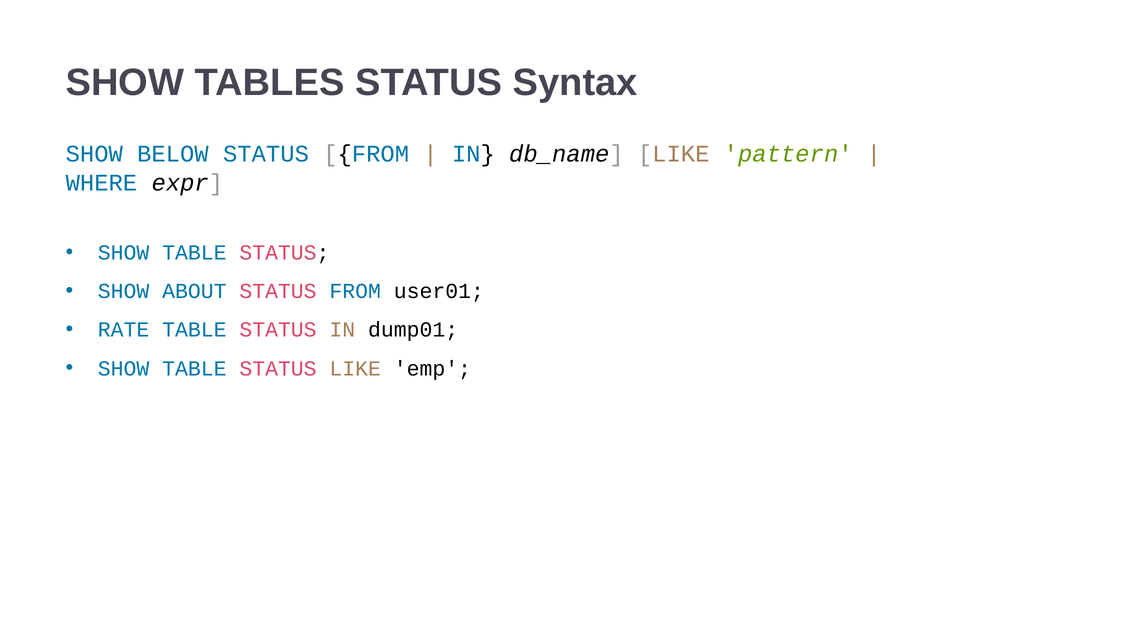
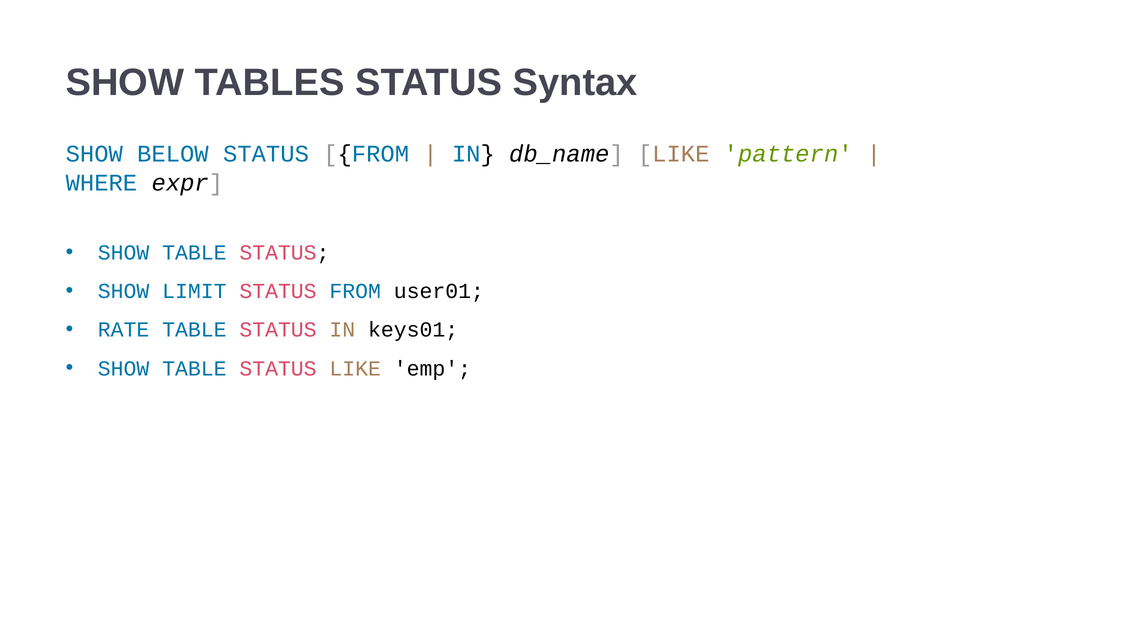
ABOUT: ABOUT -> LIMIT (194, 292)
dump01: dump01 -> keys01 (413, 330)
